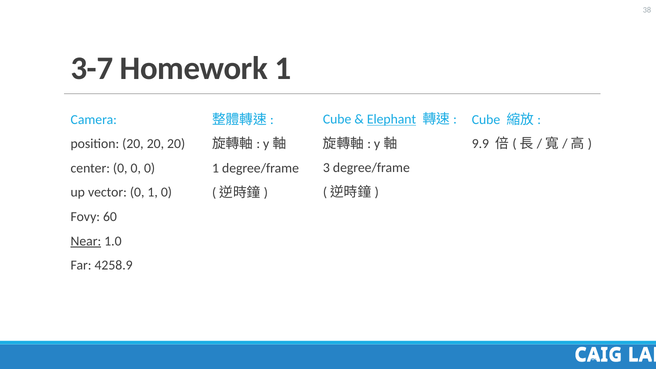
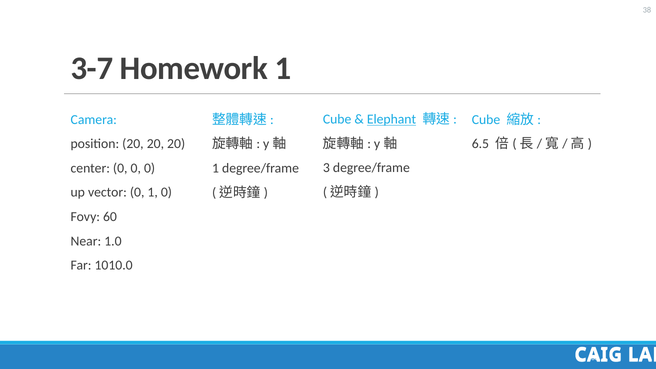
9.9: 9.9 -> 6.5 (480, 144)
Near underline: present -> none (86, 241)
4258.9: 4258.9 -> 1010.0 (114, 265)
